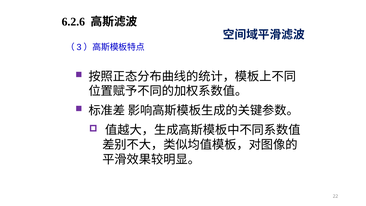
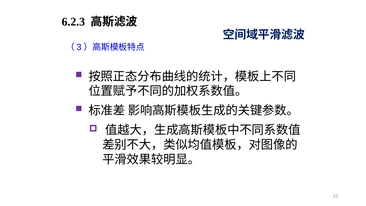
6.2.6: 6.2.6 -> 6.2.3 (73, 22)
